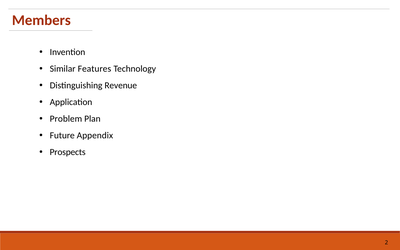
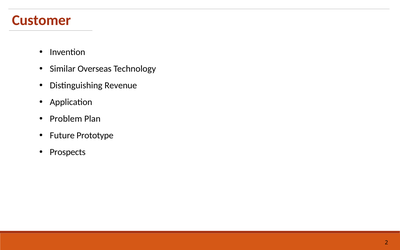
Members: Members -> Customer (41, 20)
Features: Features -> Overseas (95, 69)
Appendix: Appendix -> Prototype (95, 136)
